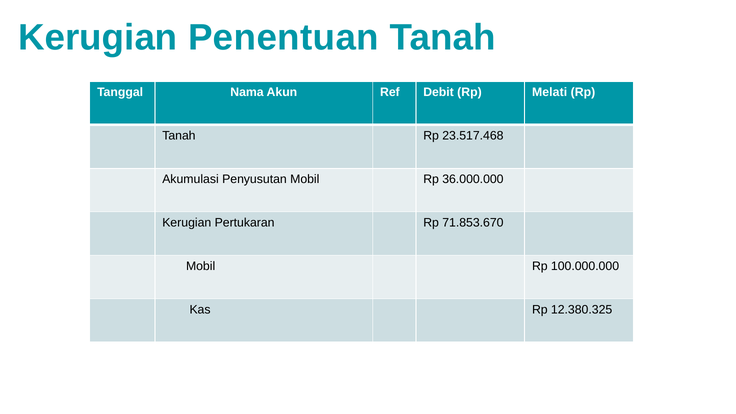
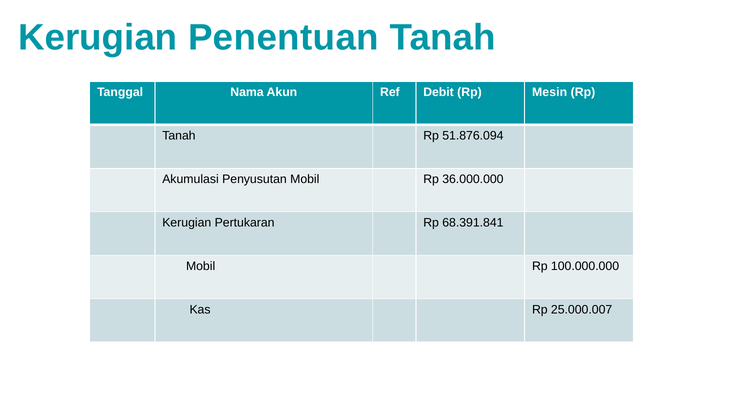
Melati: Melati -> Mesin (550, 92)
23.517.468: 23.517.468 -> 51.876.094 (473, 136)
71.853.670: 71.853.670 -> 68.391.841 (473, 223)
12.380.325: 12.380.325 -> 25.000.007 (582, 310)
